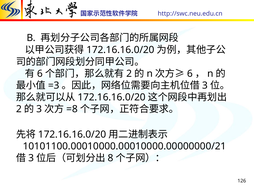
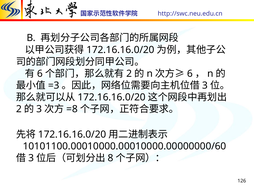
10101100.00010000.00010000.00000000/21: 10101100.00010000.00010000.00000000/21 -> 10101100.00010000.00010000.00000000/60 (125, 147)
